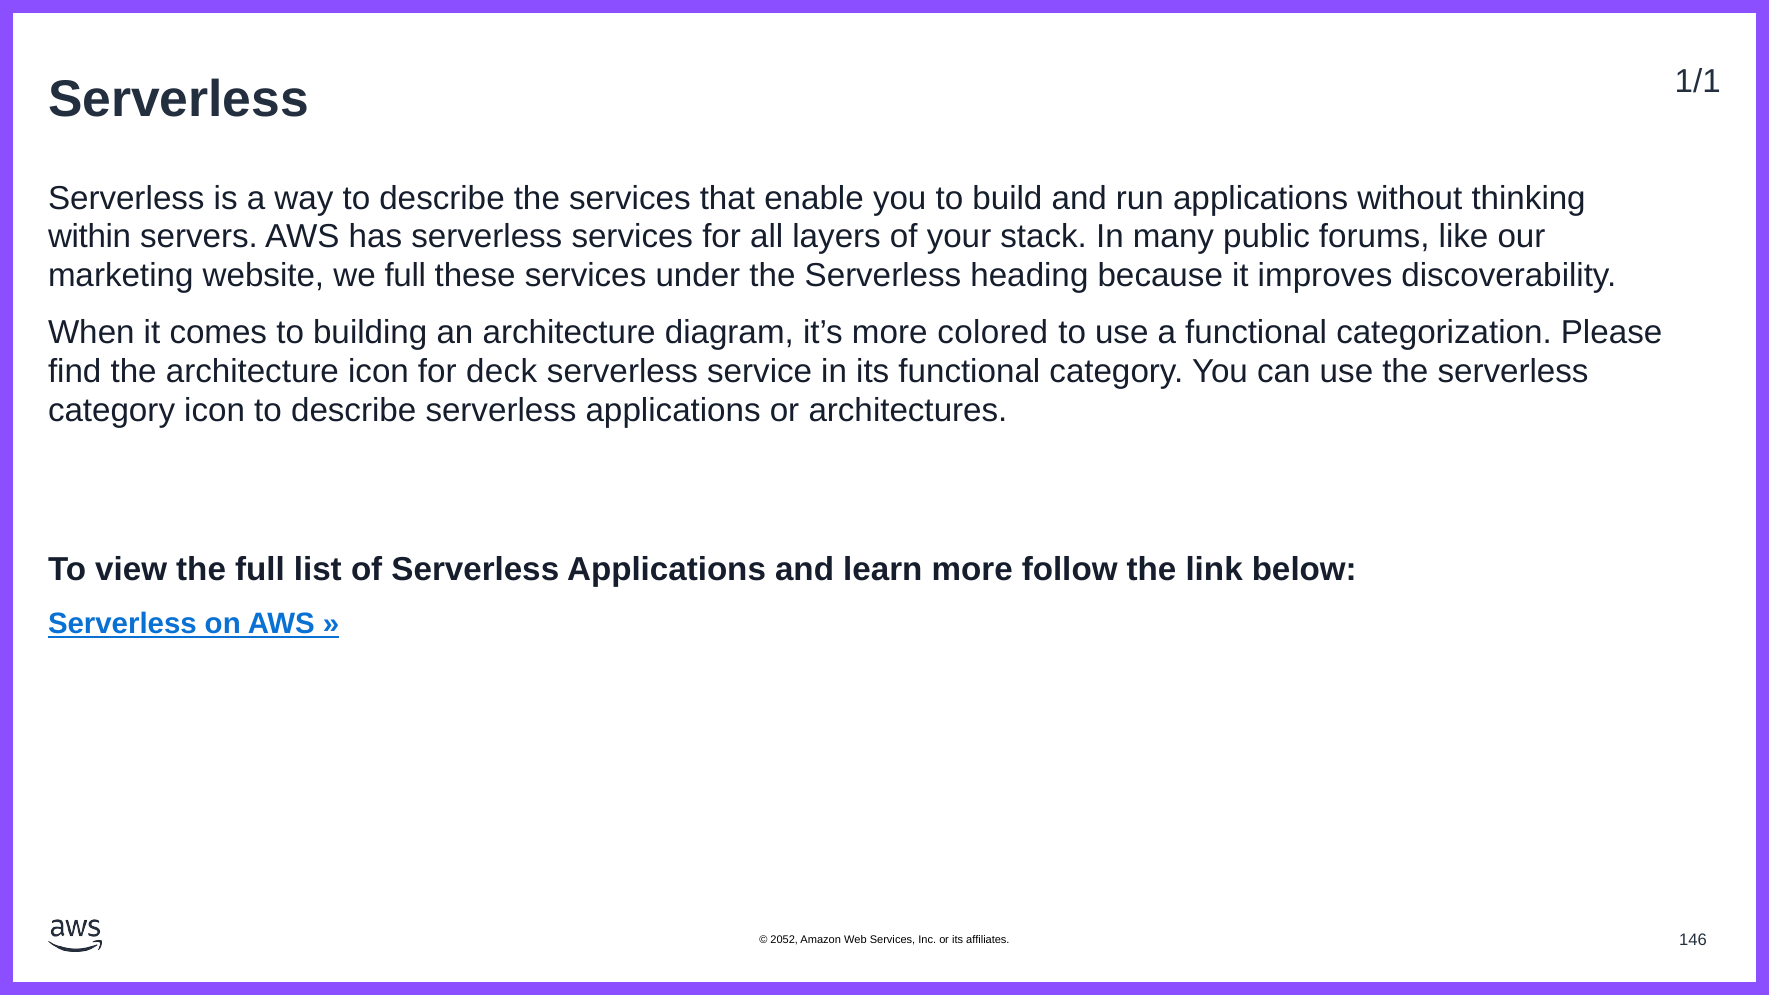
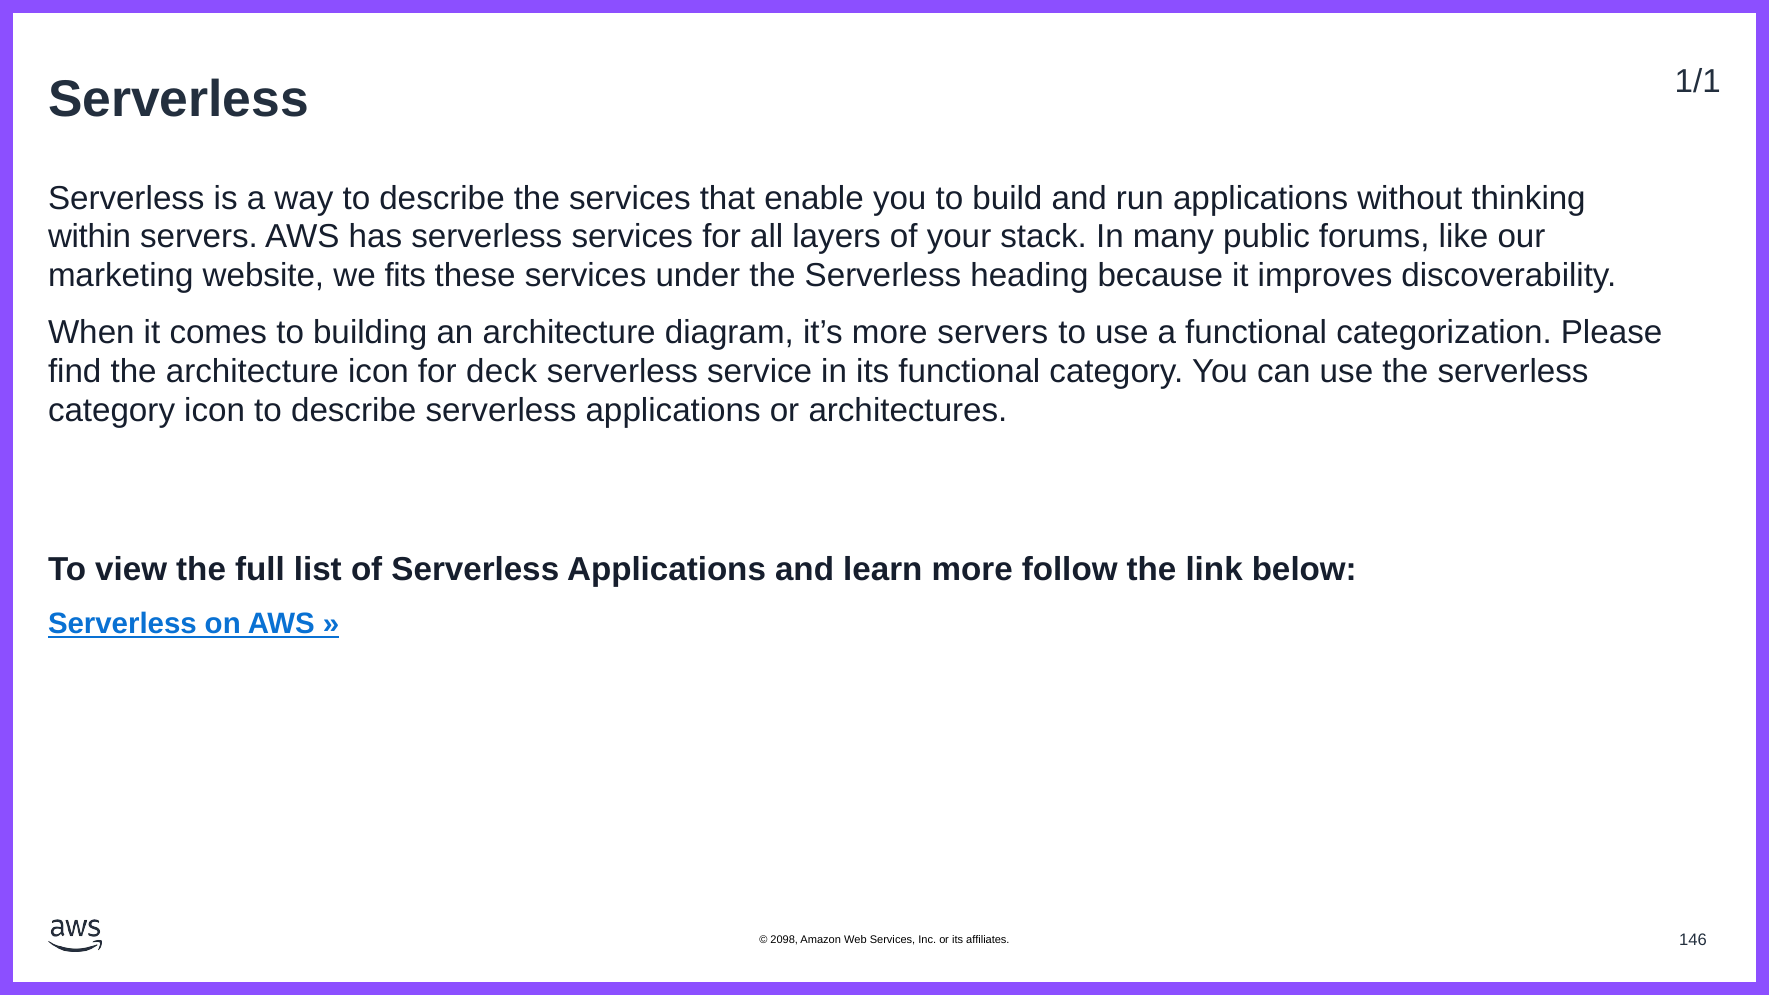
we full: full -> fits (405, 276)
more colored: colored -> servers (993, 333)
2052: 2052 -> 2098 (784, 940)
